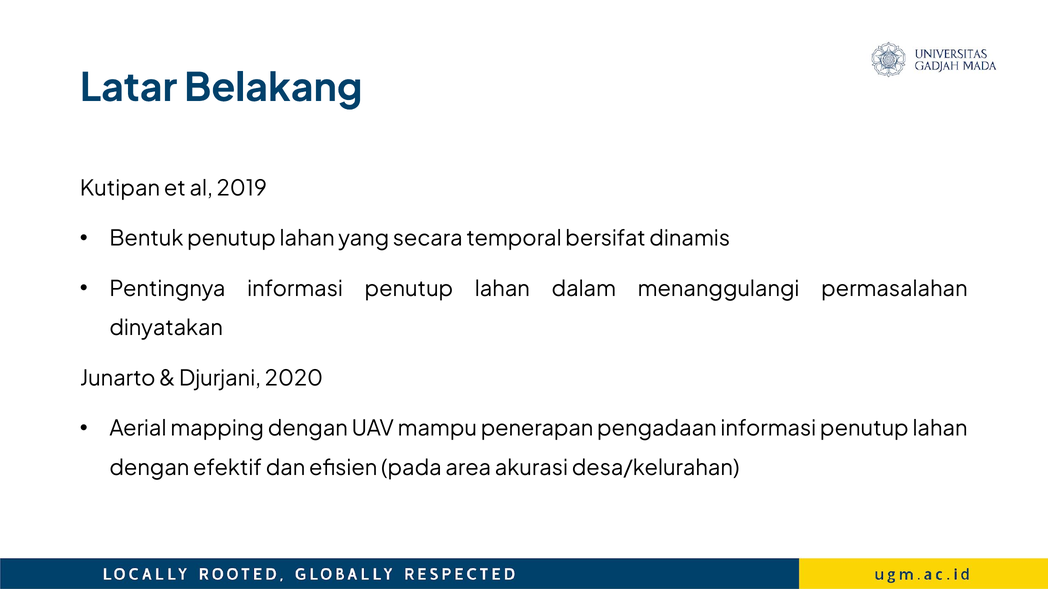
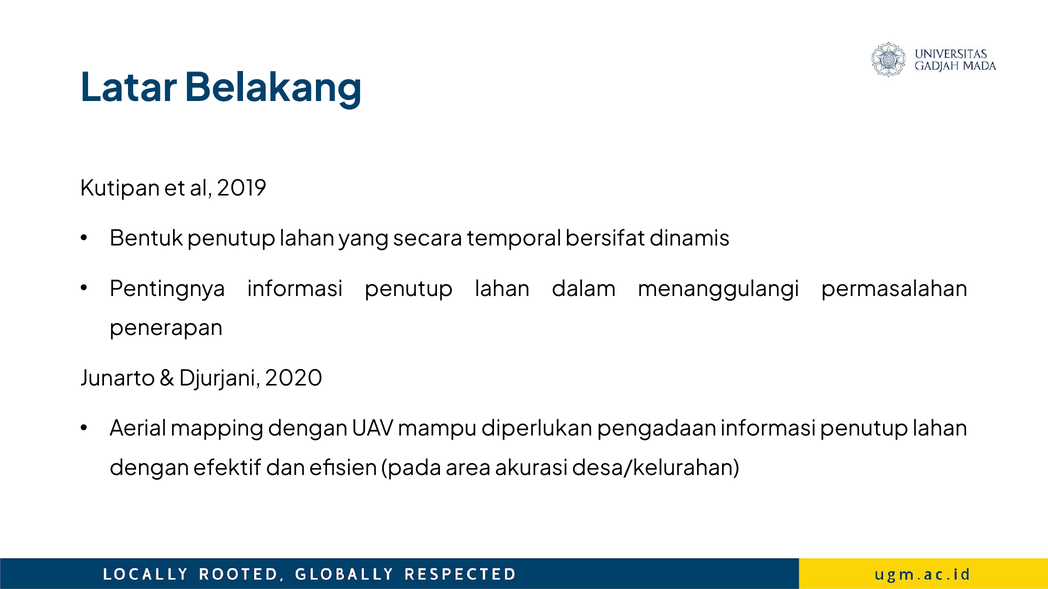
dinyatakan: dinyatakan -> penerapan (166, 329)
penerapan: penerapan -> diperlukan (537, 429)
